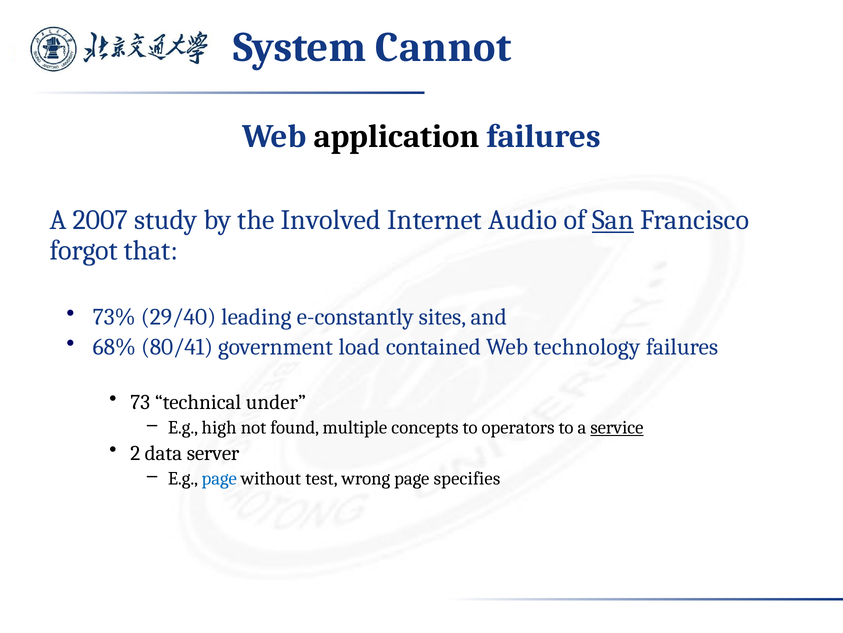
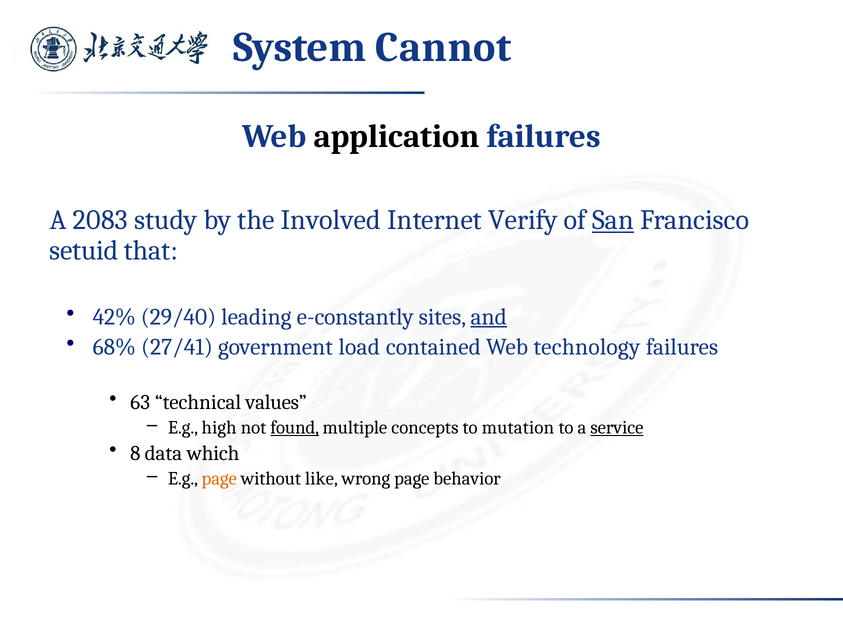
2007: 2007 -> 2083 (100, 220)
Audio: Audio -> Verify (523, 220)
forgot: forgot -> setuid (84, 250)
73%: 73% -> 42% (114, 316)
and underline: none -> present (489, 316)
80/41: 80/41 -> 27/41 (177, 346)
73: 73 -> 63 (140, 402)
under: under -> values (276, 402)
found underline: none -> present (295, 427)
operators: operators -> mutation (518, 427)
2: 2 -> 8 (135, 453)
server: server -> which (213, 453)
page colour: blue -> orange (219, 478)
test: test -> like (321, 478)
specifies: specifies -> behavior (467, 478)
